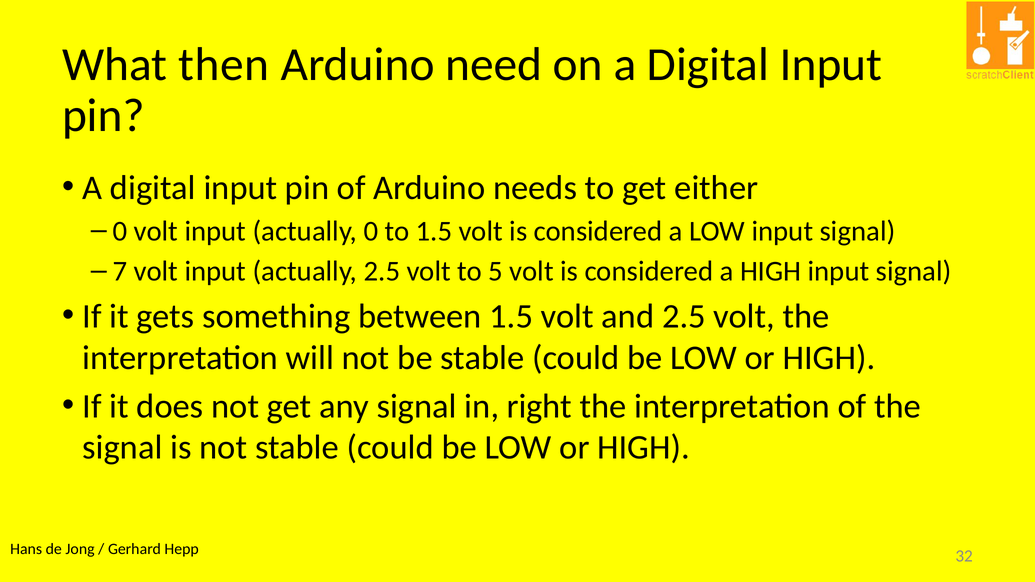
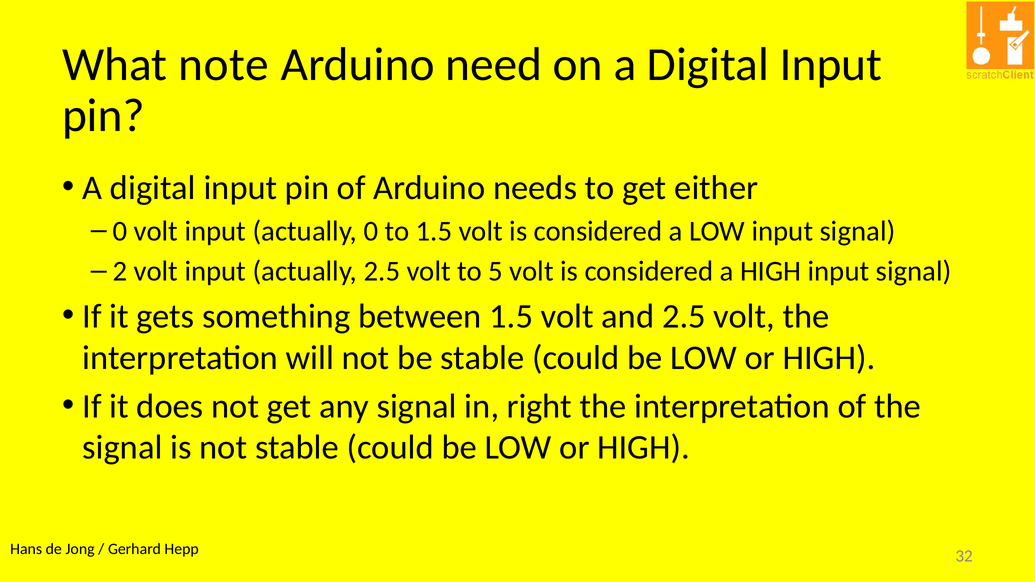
then: then -> note (224, 64)
7: 7 -> 2 (120, 271)
